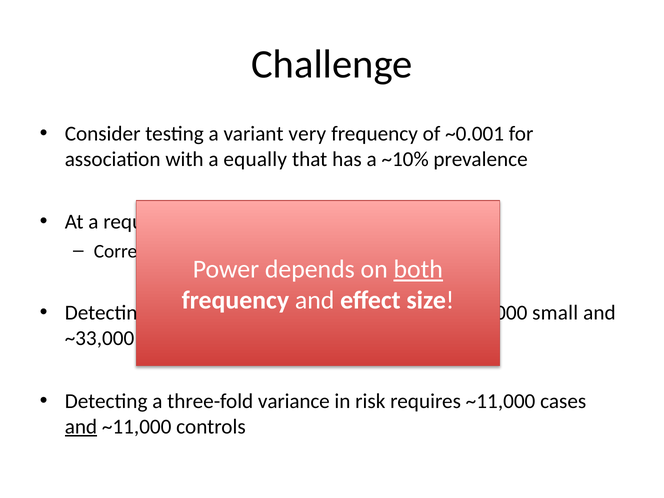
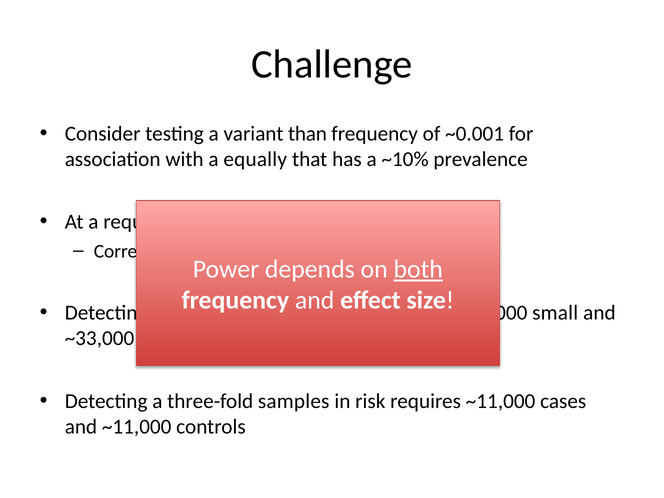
very: very -> than (307, 134)
variance: variance -> samples (294, 401)
and underline: present -> none (81, 427)
